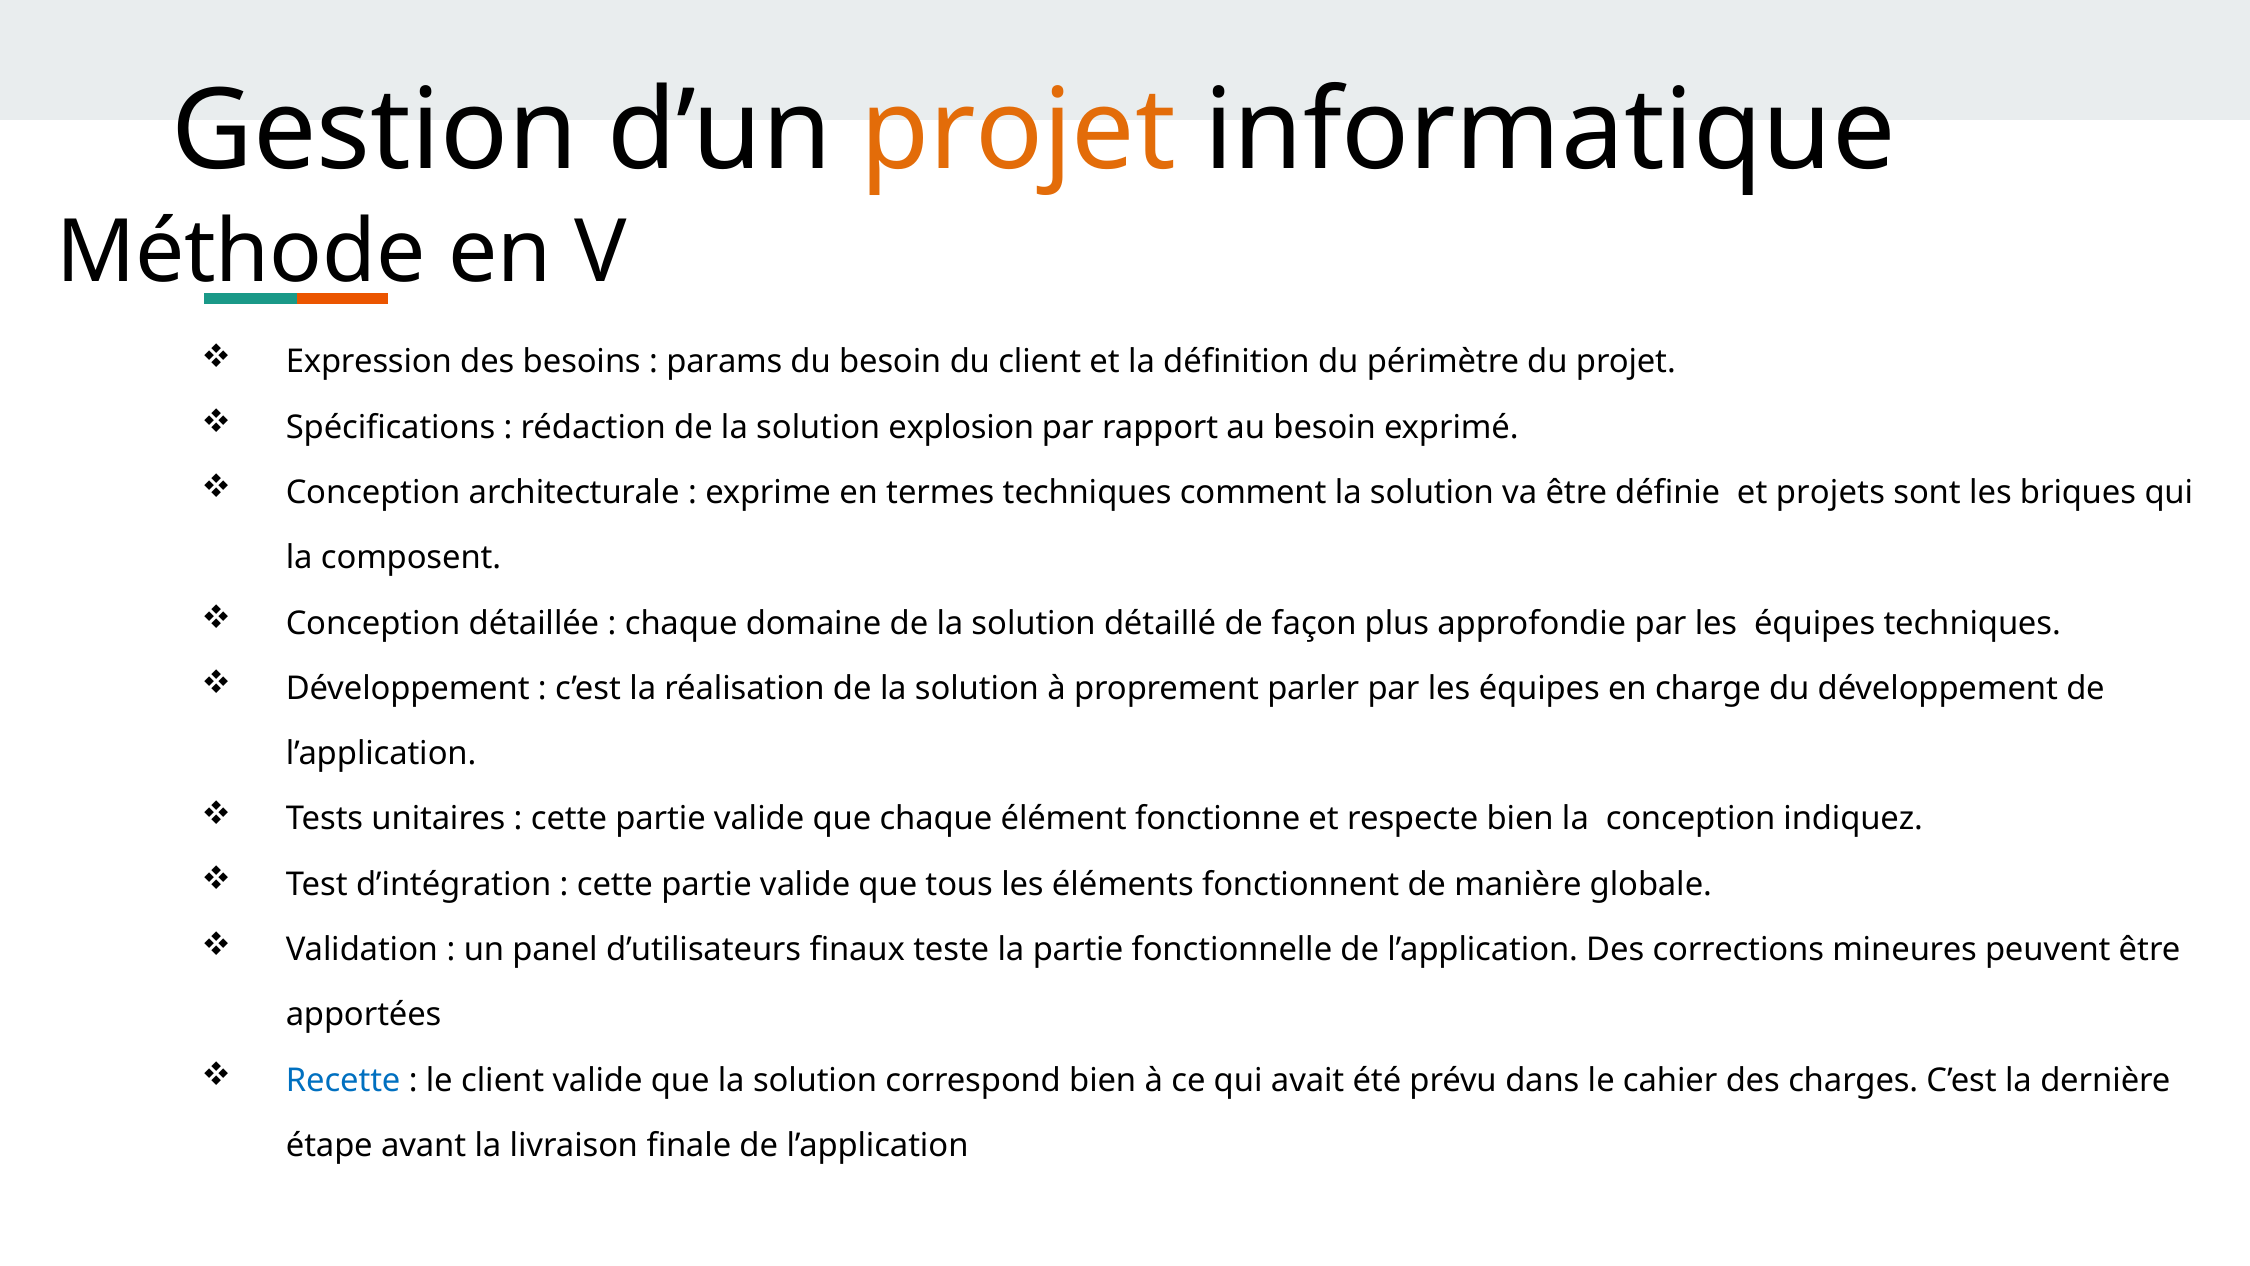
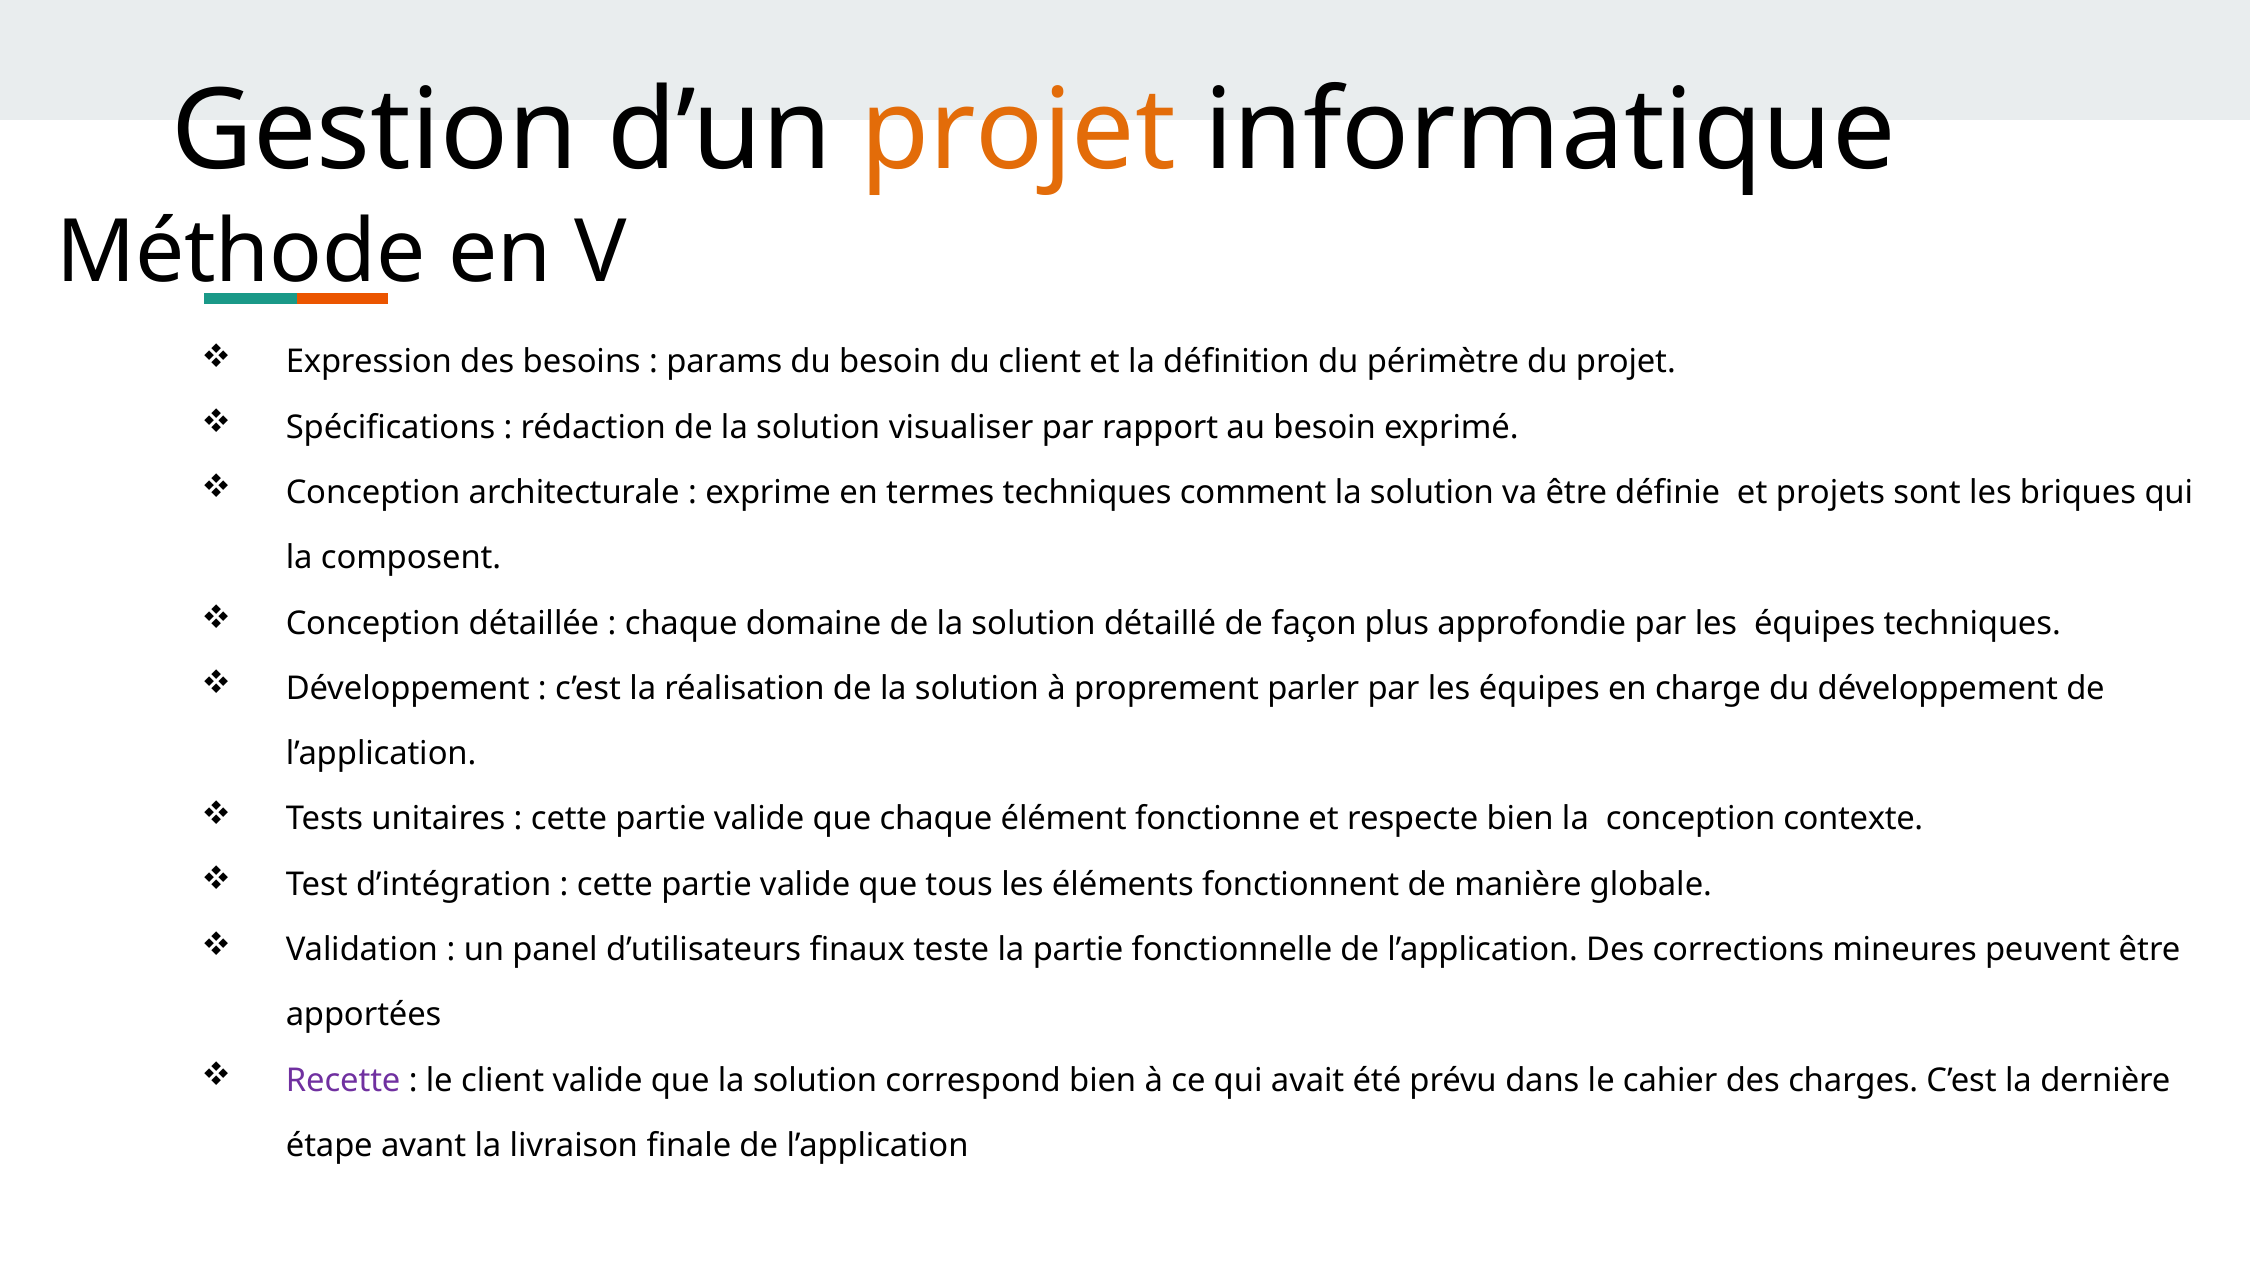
explosion: explosion -> visualiser (961, 427)
indiquez: indiquez -> contexte (1853, 819)
Recette colour: blue -> purple (343, 1080)
